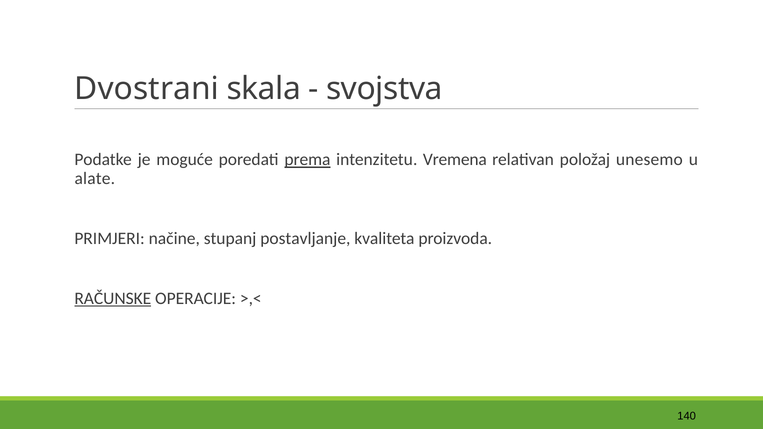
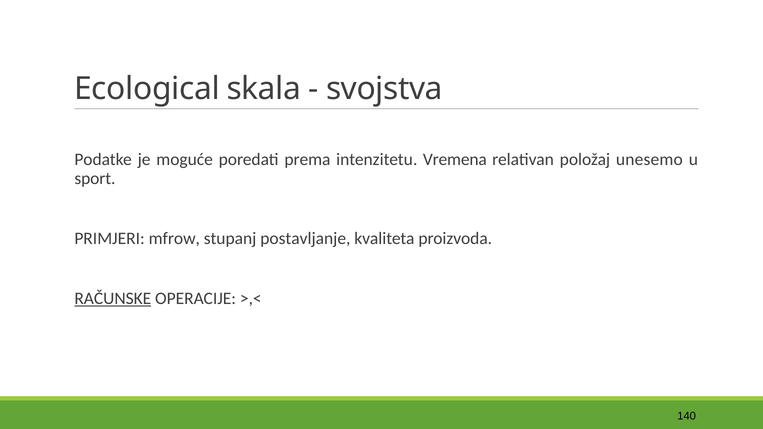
Dvostrani: Dvostrani -> Ecological (147, 89)
prema underline: present -> none (307, 160)
alate: alate -> sport (95, 179)
načine: načine -> mfrow (174, 239)
